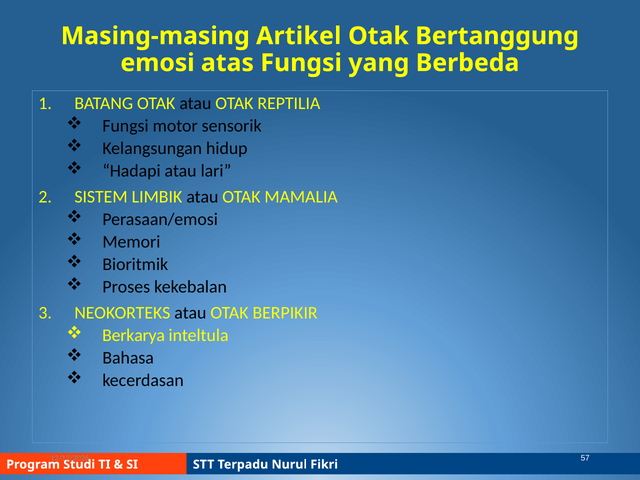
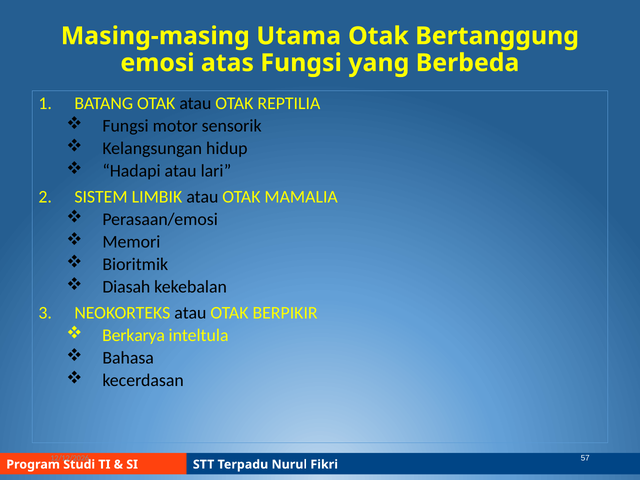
Artikel: Artikel -> Utama (299, 36)
Proses: Proses -> Diasah (126, 287)
